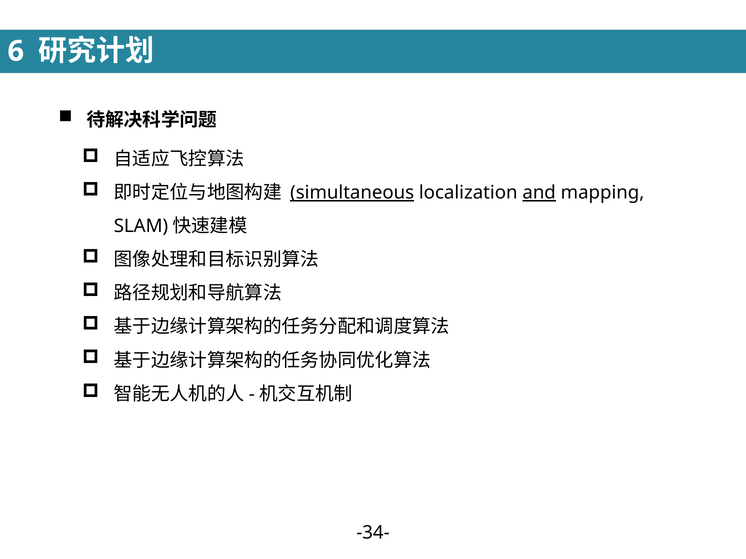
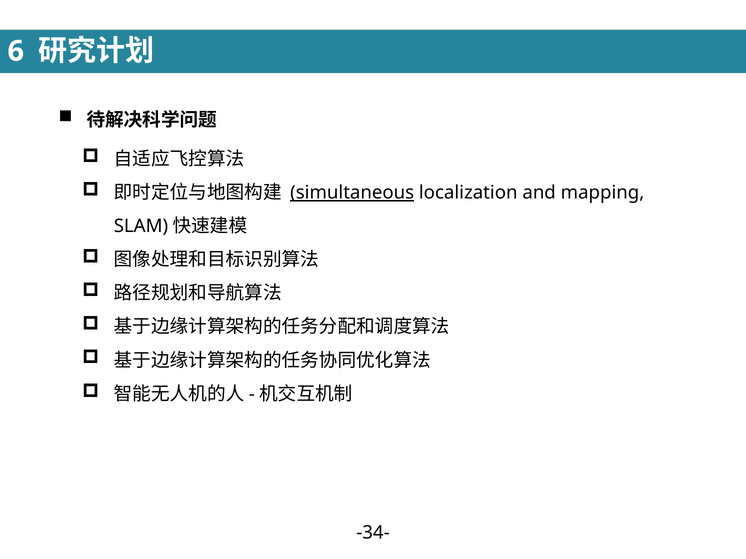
and underline: present -> none (539, 193)
